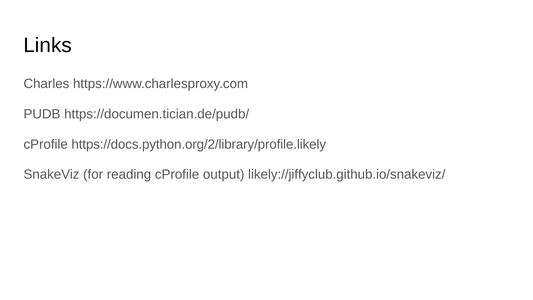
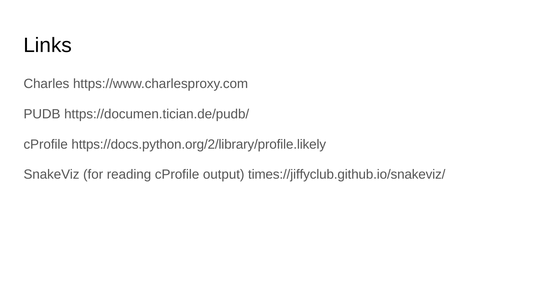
likely://jiffyclub.github.io/snakeviz/: likely://jiffyclub.github.io/snakeviz/ -> times://jiffyclub.github.io/snakeviz/ (347, 174)
